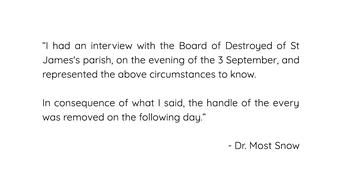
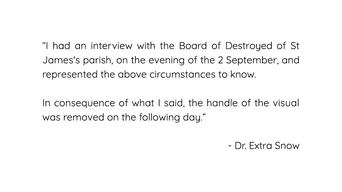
3: 3 -> 2 (221, 60)
every: every -> visual (286, 103)
Most: Most -> Extra (261, 146)
